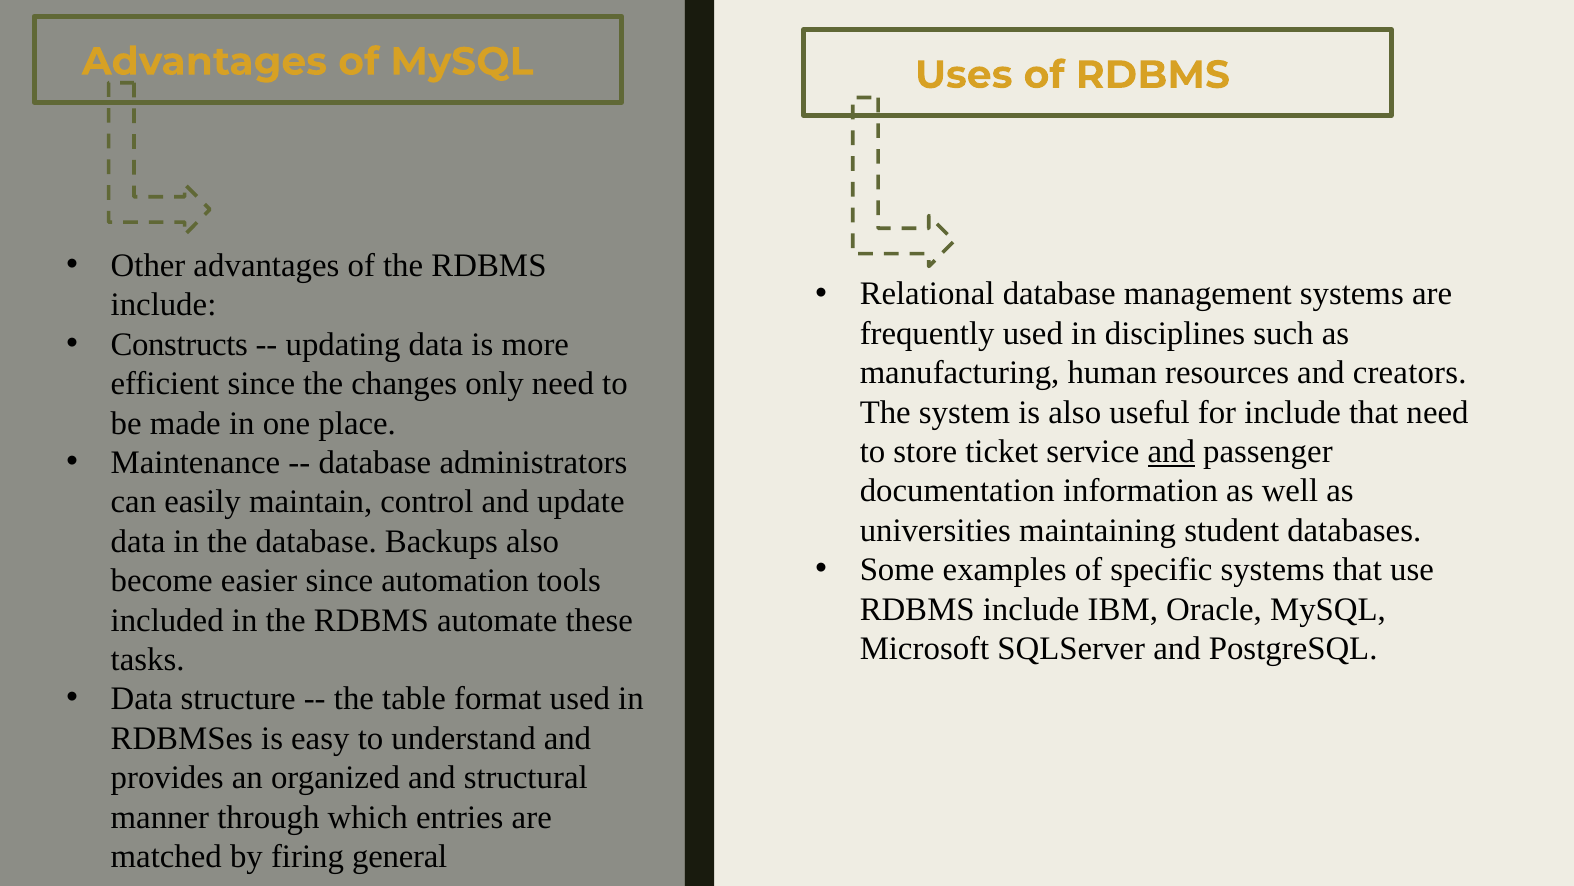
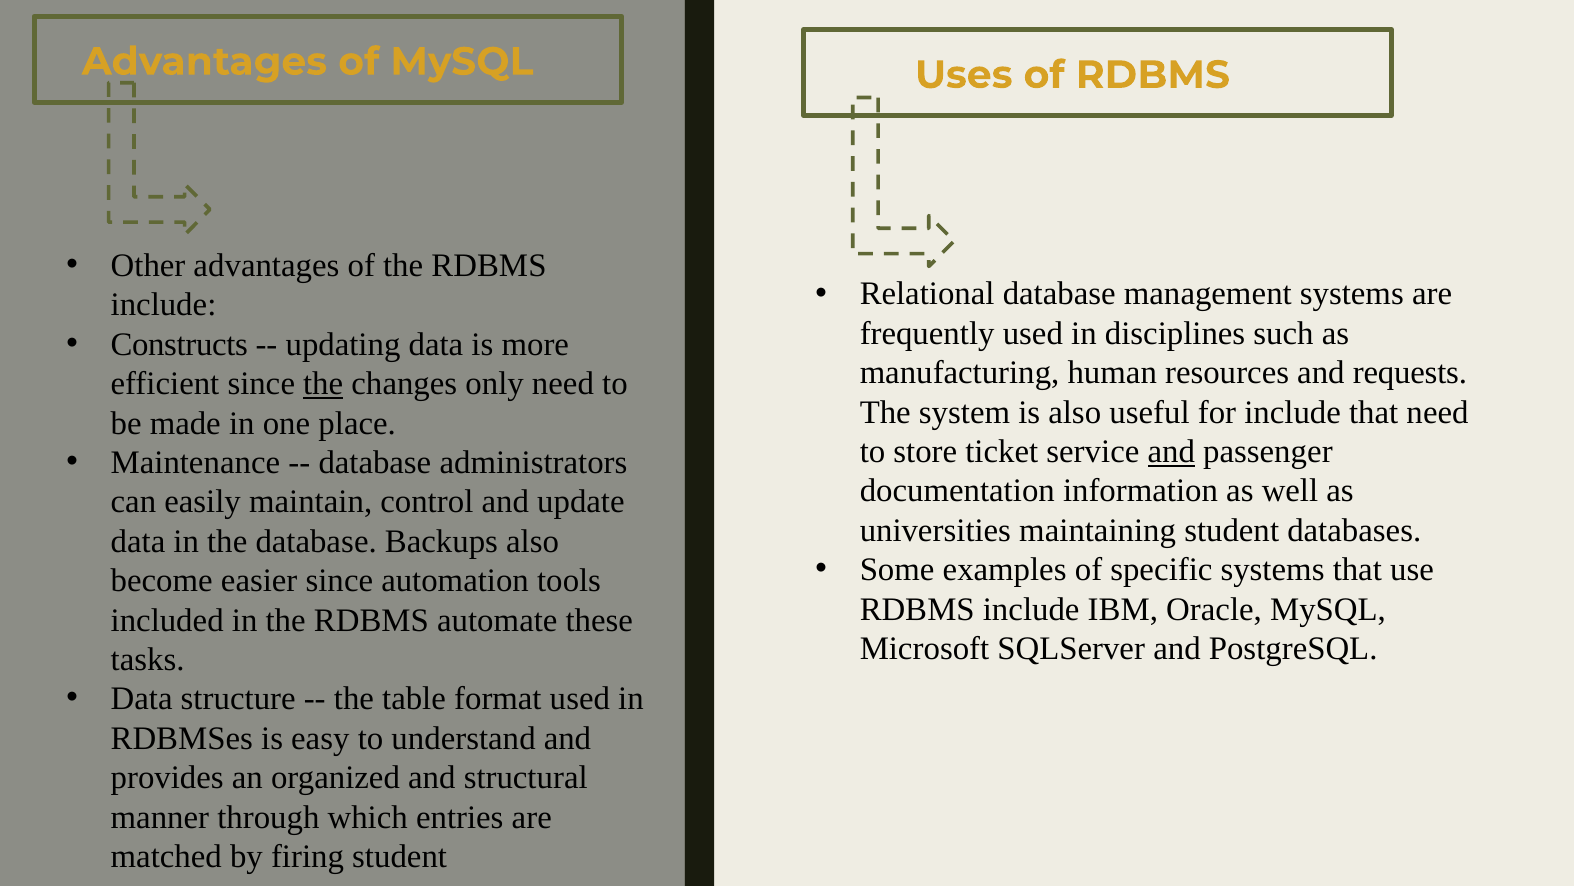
creators: creators -> requests (1410, 373)
the underline: none -> present (323, 384)
firing general: general -> student (400, 856)
